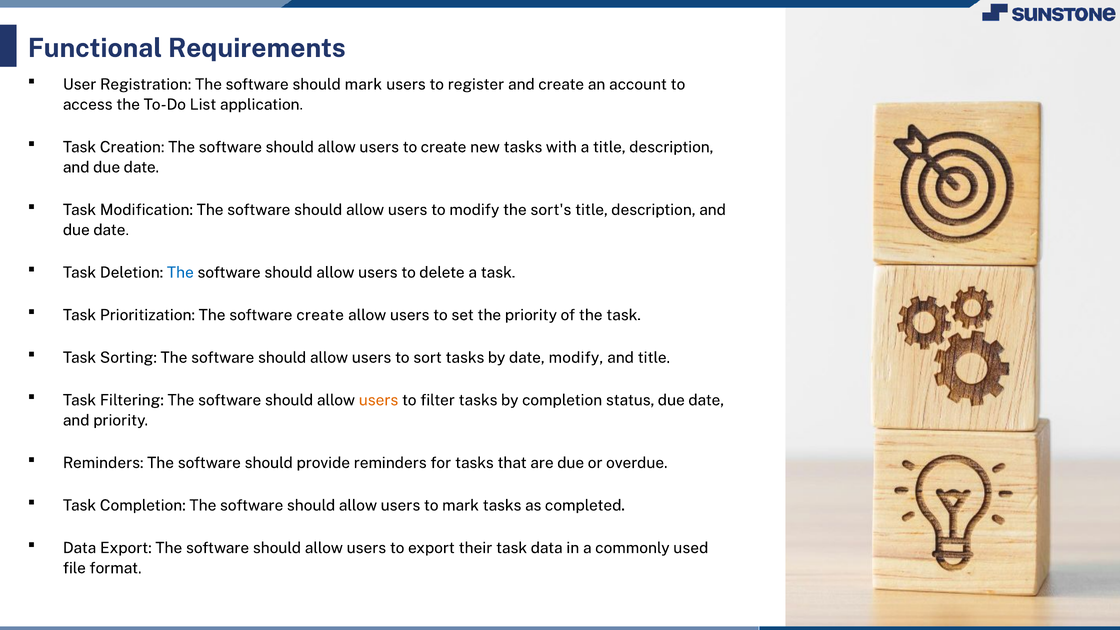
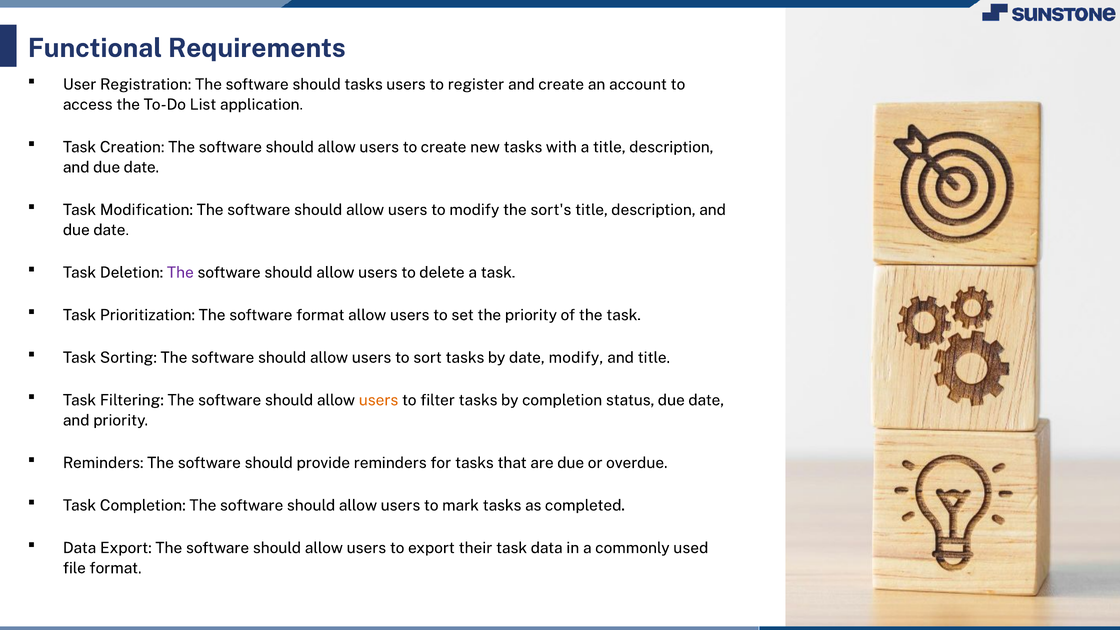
should mark: mark -> tasks (363, 84)
The colour: blue -> purple (180, 273)
software create: create -> format (320, 315)
